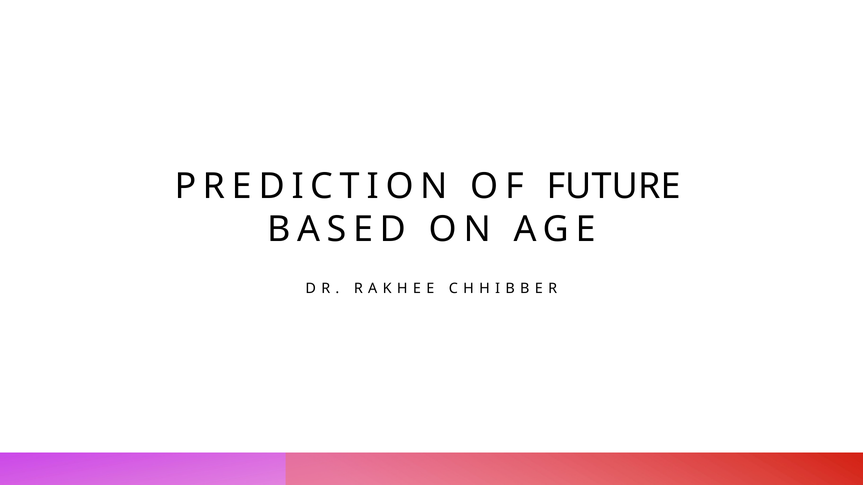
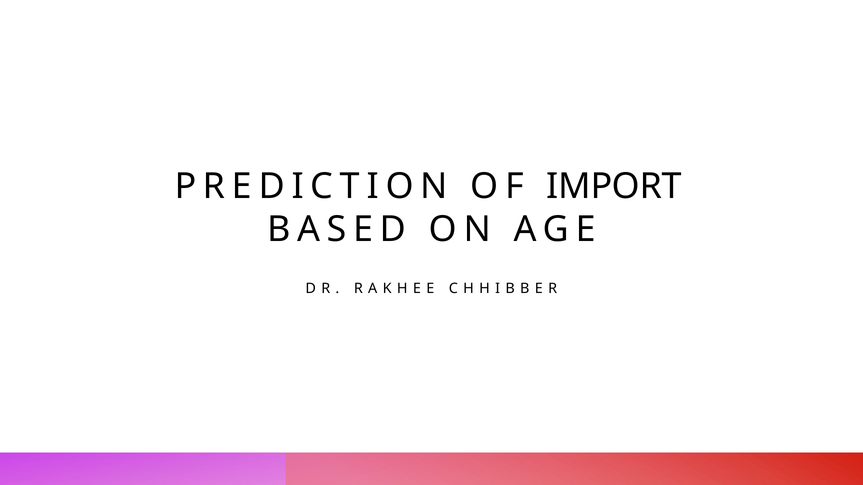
FUTURE: FUTURE -> IMPORT (614, 186)
